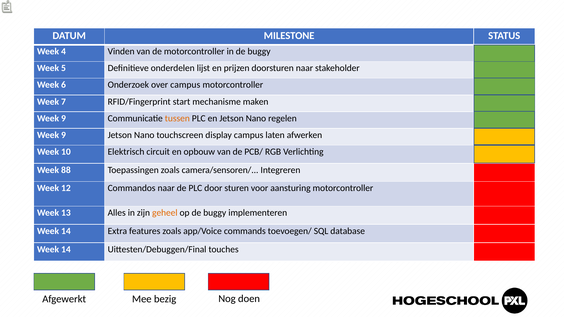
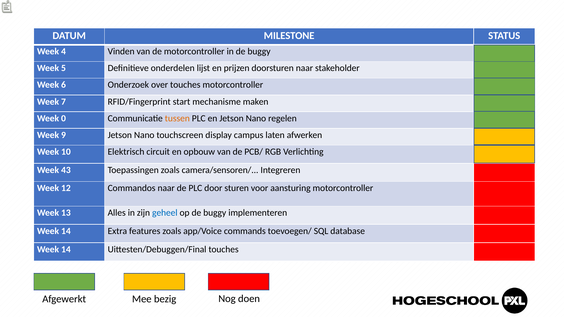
over campus: campus -> touches (185, 85)
9: 9 -> 0 (64, 118)
88: 88 -> 43 (66, 170)
geheel colour: orange -> blue (165, 213)
